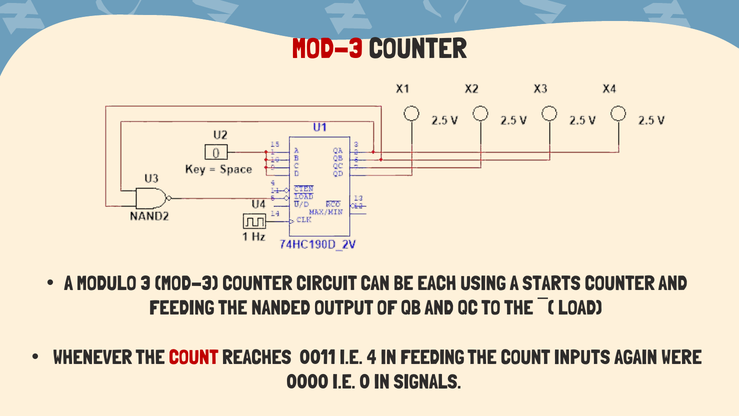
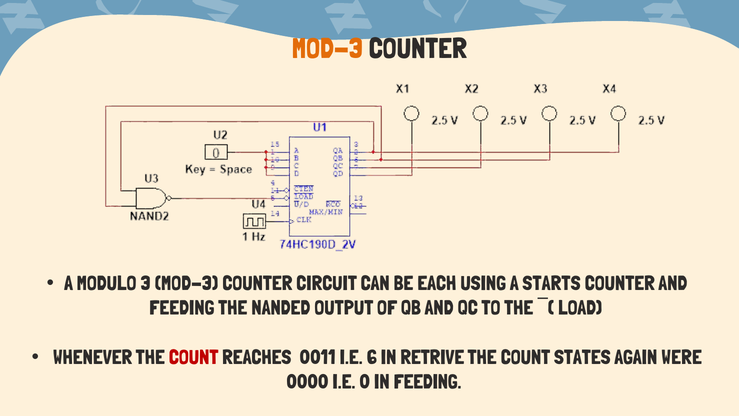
MOD-3 colour: red -> orange (327, 49)
4: 4 -> 6 (372, 357)
IN FEEDING: FEEDING -> RETRIVE (432, 357)
INPUTS: INPUTS -> STATES (582, 357)
IN SIGNALS: SIGNALS -> FEEDING (428, 382)
